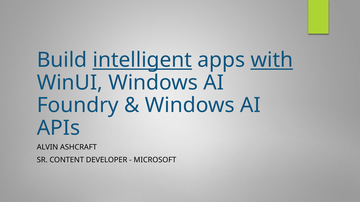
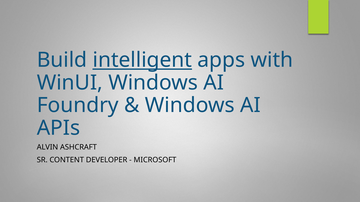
with underline: present -> none (272, 60)
